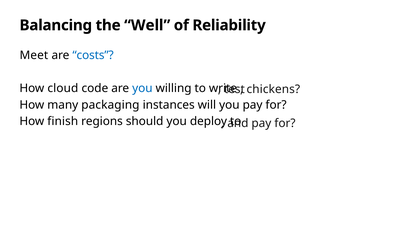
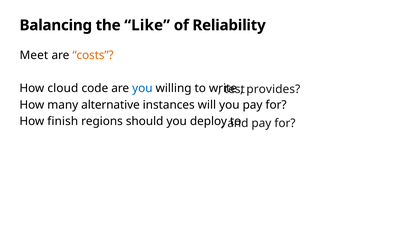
Well: Well -> Like (147, 25)
costs colour: blue -> orange (93, 55)
chickens: chickens -> provides (273, 89)
packaging: packaging -> alternative (110, 105)
